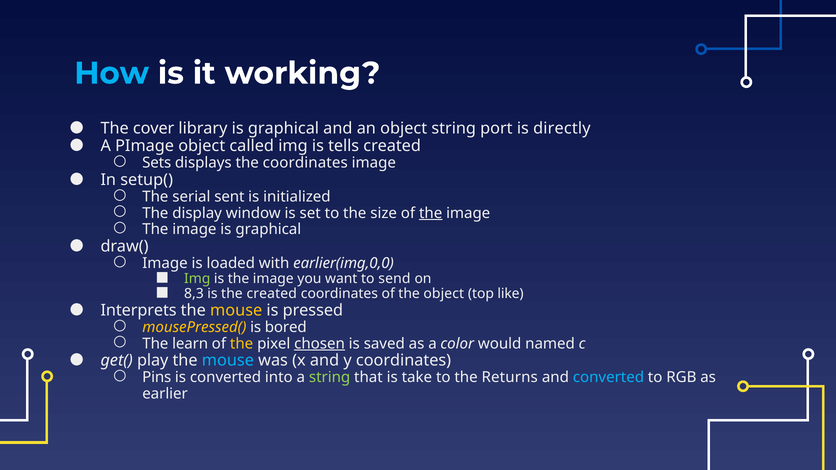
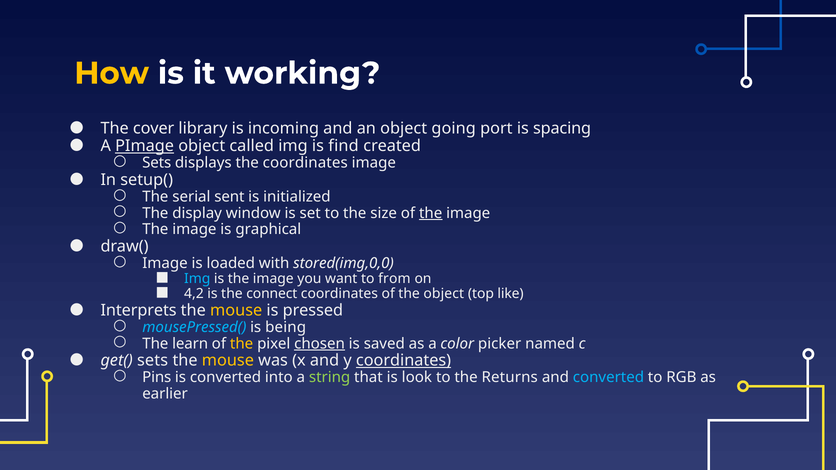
How colour: light blue -> yellow (112, 73)
library is graphical: graphical -> incoming (284, 129)
object string: string -> going (454, 129)
directly: directly -> spacing (562, 129)
PImage underline: none -> present (145, 146)
tells: tells -> find (344, 146)
earlier(img,0,0: earlier(img,0,0 -> stored(img,0,0 (344, 263)
Img colour: light green -> light blue (197, 279)
send: send -> from (394, 279)
8,3: 8,3 -> 4,2 (194, 294)
the created: created -> connect (272, 294)
mousePressed( colour: yellow -> light blue (194, 327)
bored: bored -> being (286, 327)
would: would -> picker (500, 344)
get( play: play -> sets (153, 361)
mouse colour: light blue -> yellow (228, 361)
coordinates underline: none -> present (404, 361)
take: take -> look (417, 378)
